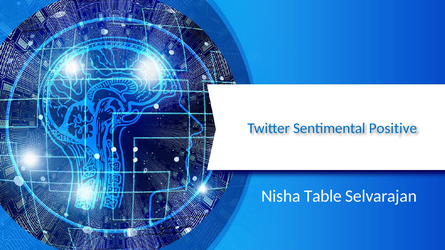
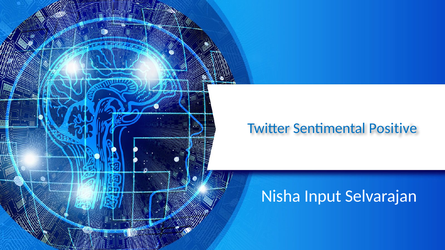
Table: Table -> Input (323, 196)
